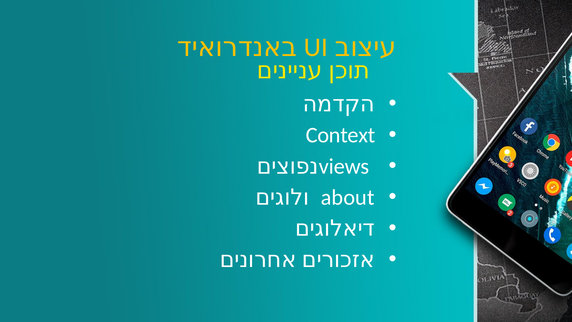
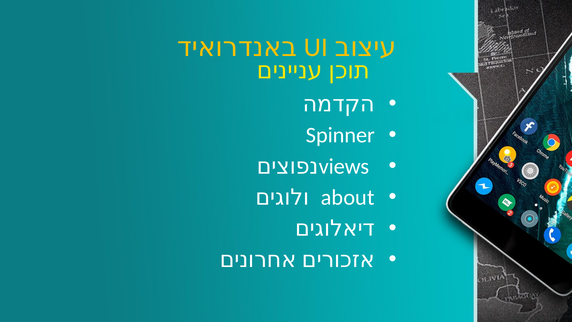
Context: Context -> Spinner (340, 135)
